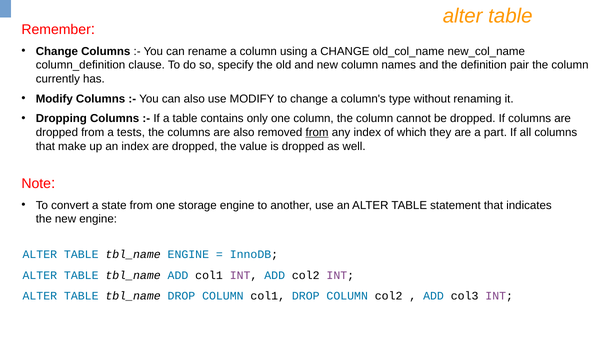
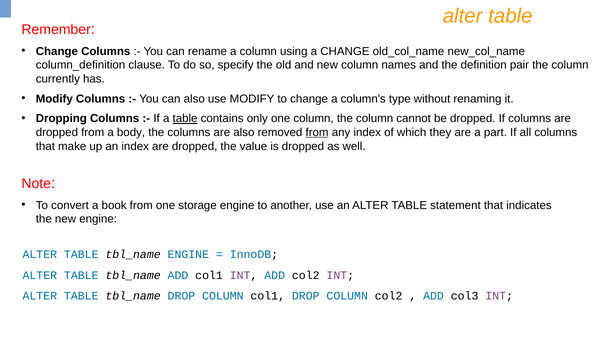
table underline: none -> present (185, 119)
tests: tests -> body (131, 133)
state: state -> book (114, 205)
